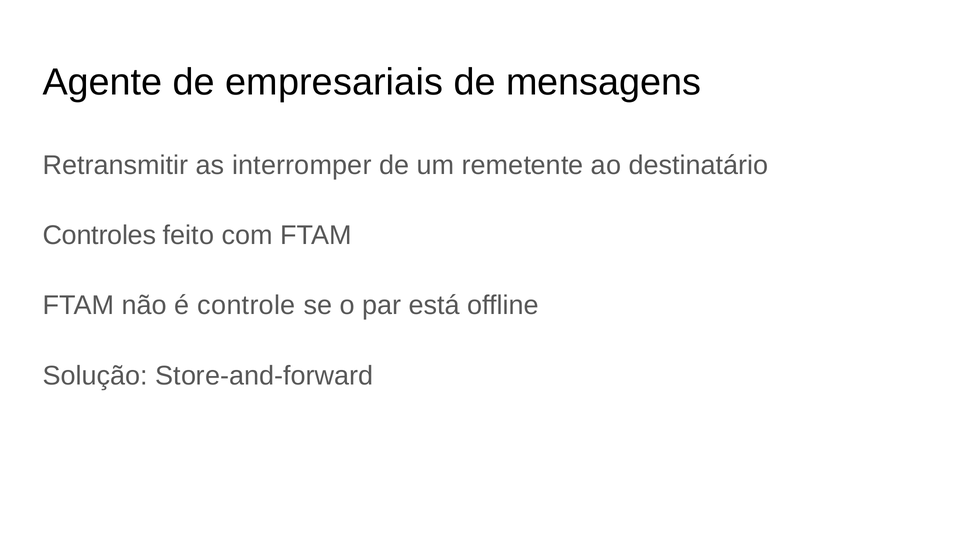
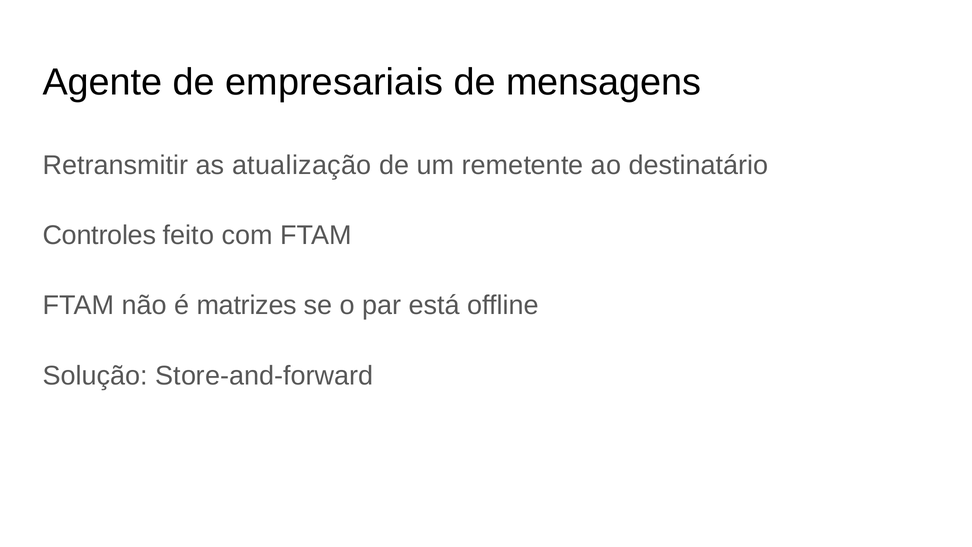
interromper: interromper -> atualização (302, 165)
controle: controle -> matrizes (247, 305)
